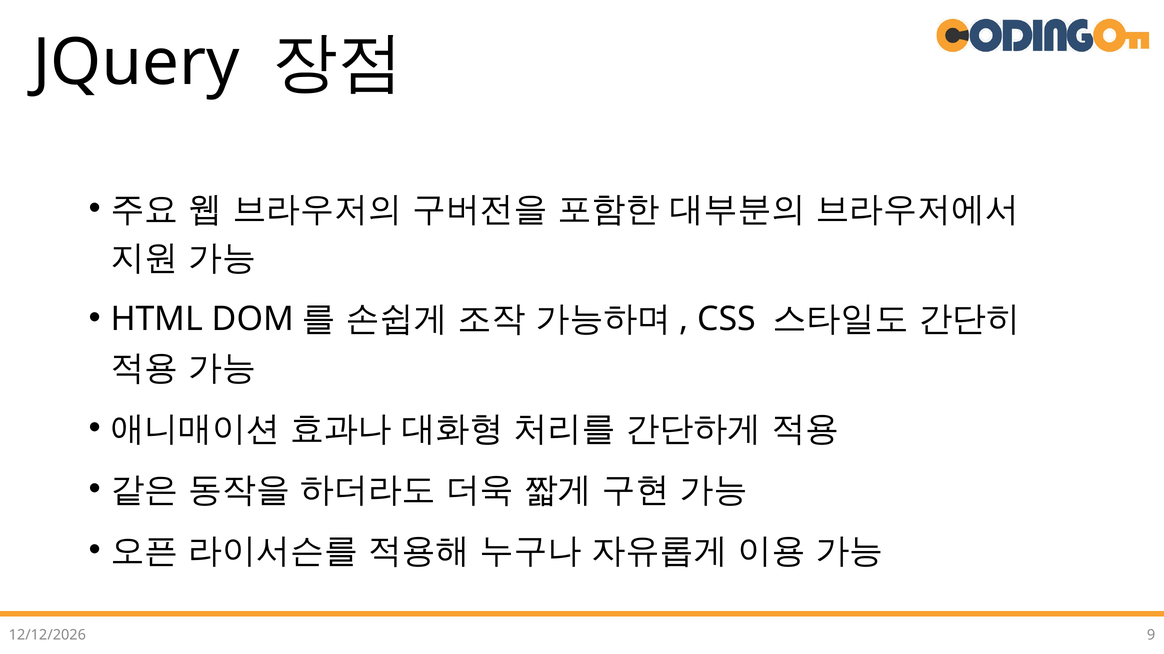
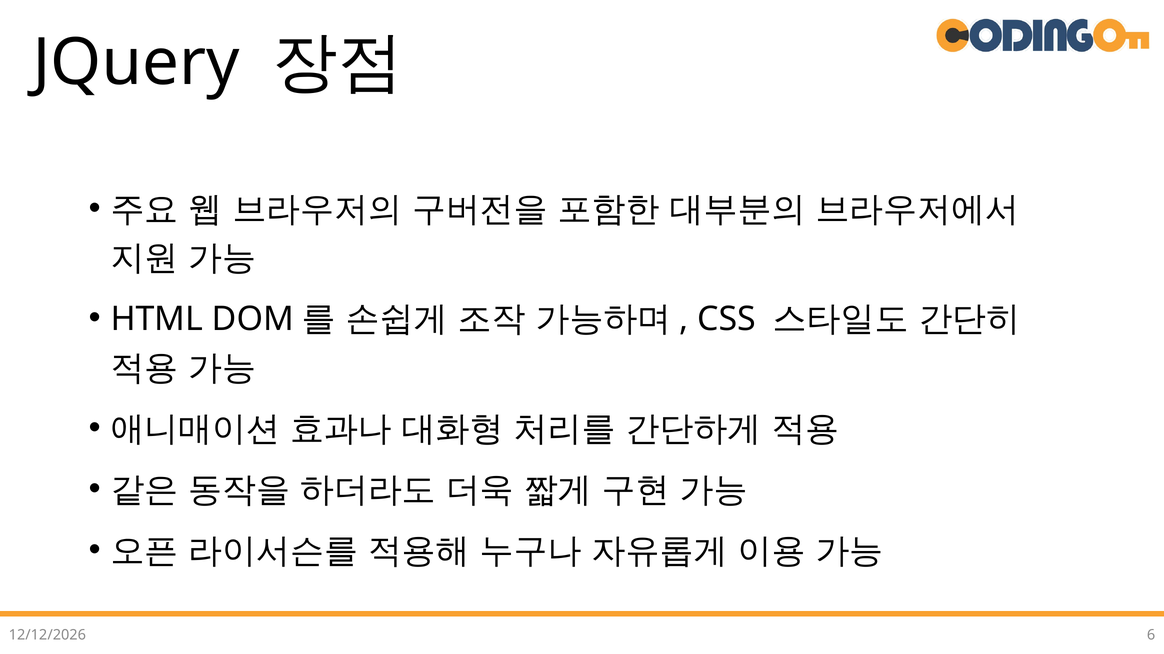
9: 9 -> 6 (1151, 636)
